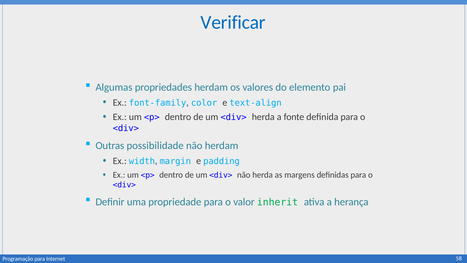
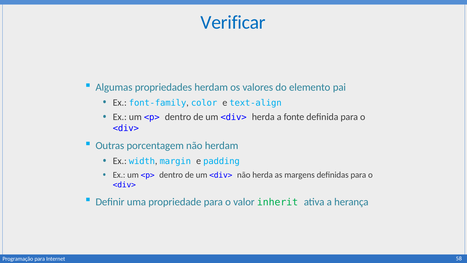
possibilidade: possibilidade -> porcentagem (155, 146)
